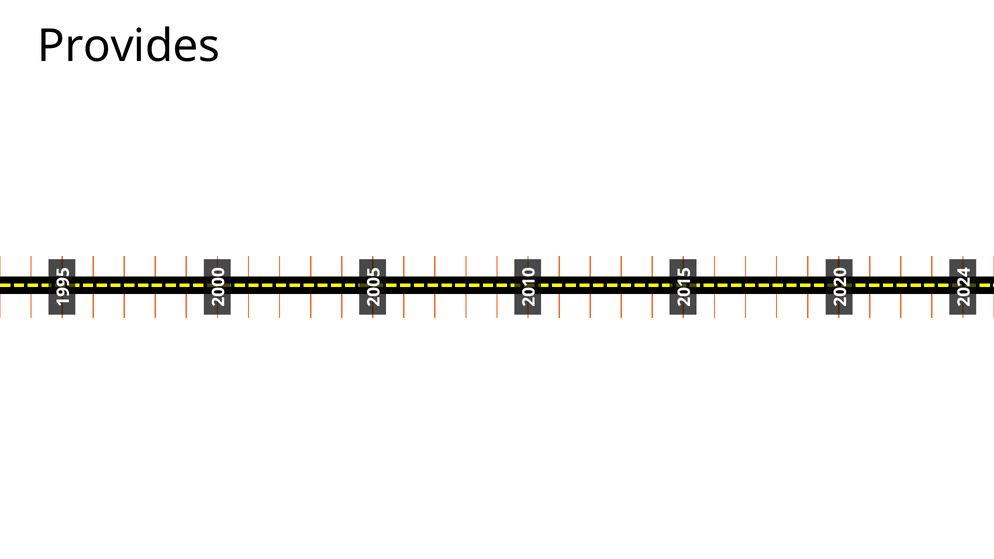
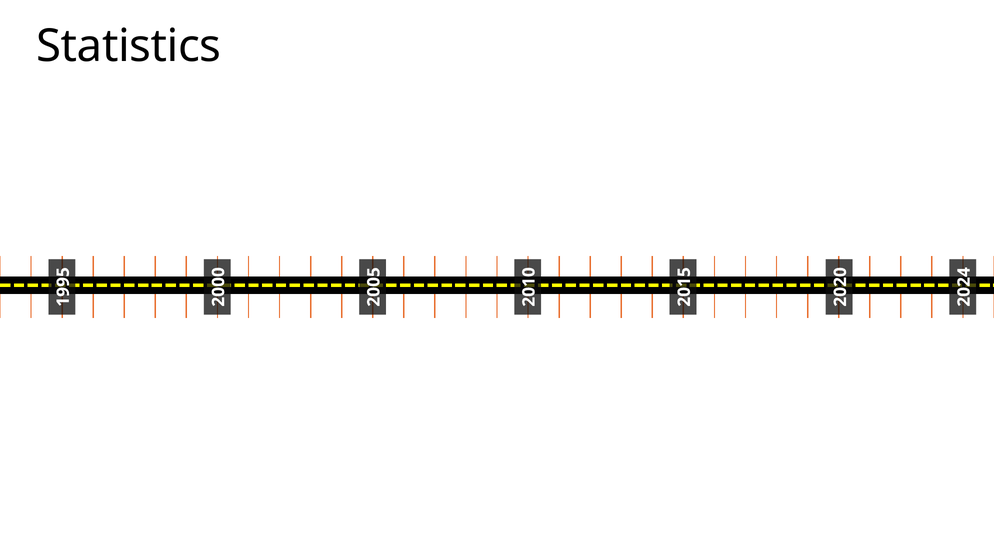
Provides: Provides -> Statistics (129, 46)
